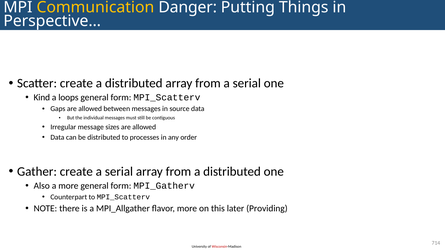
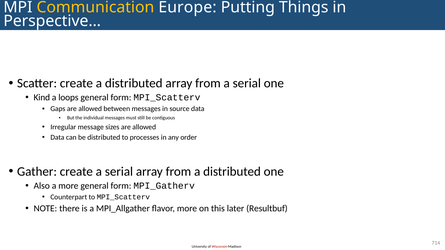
Danger: Danger -> Europe (187, 7)
Providing: Providing -> Resultbuf (267, 209)
